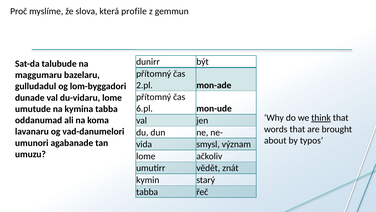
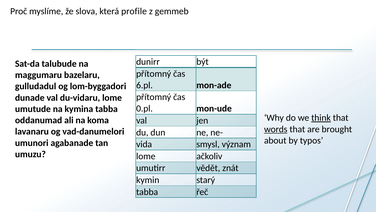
gemmun: gemmun -> gemmeb (172, 11)
2.pl: 2.pl -> 6.pl (145, 85)
6.pl: 6.pl -> 0.pl (145, 108)
words underline: none -> present (276, 129)
